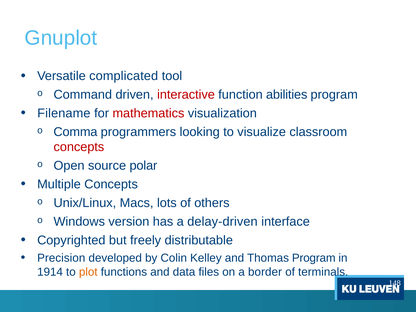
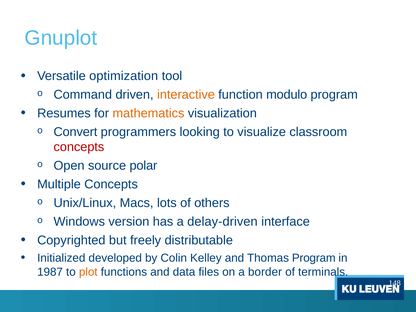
complicated: complicated -> optimization (124, 76)
interactive colour: red -> orange (186, 95)
abilities: abilities -> modulo (287, 95)
Filename: Filename -> Resumes (64, 113)
mathematics colour: red -> orange (148, 113)
Comma: Comma -> Convert (75, 132)
Precision: Precision -> Initialized (61, 258)
1914: 1914 -> 1987 (50, 272)
